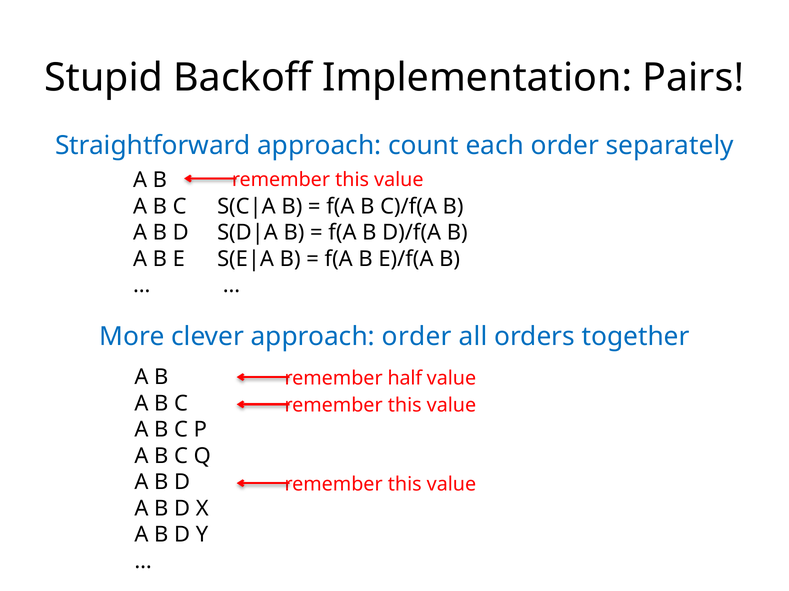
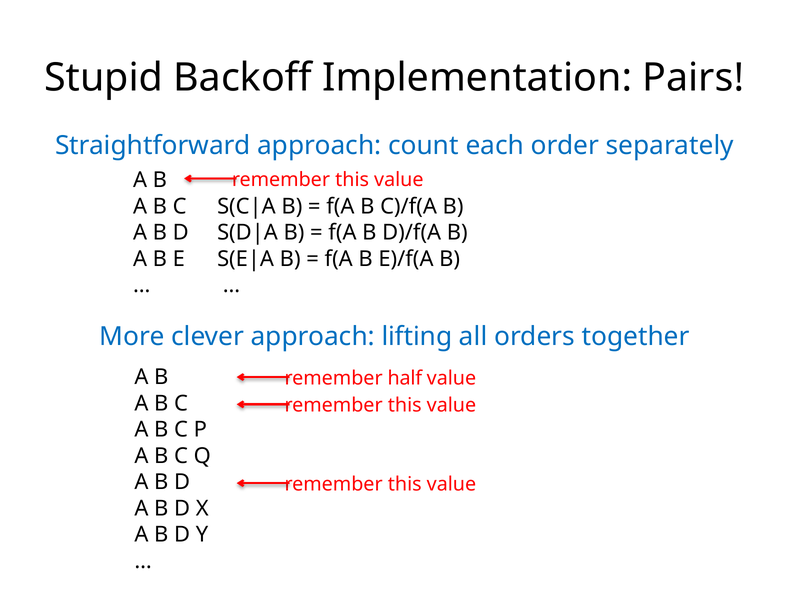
approach order: order -> lifting (417, 337)
